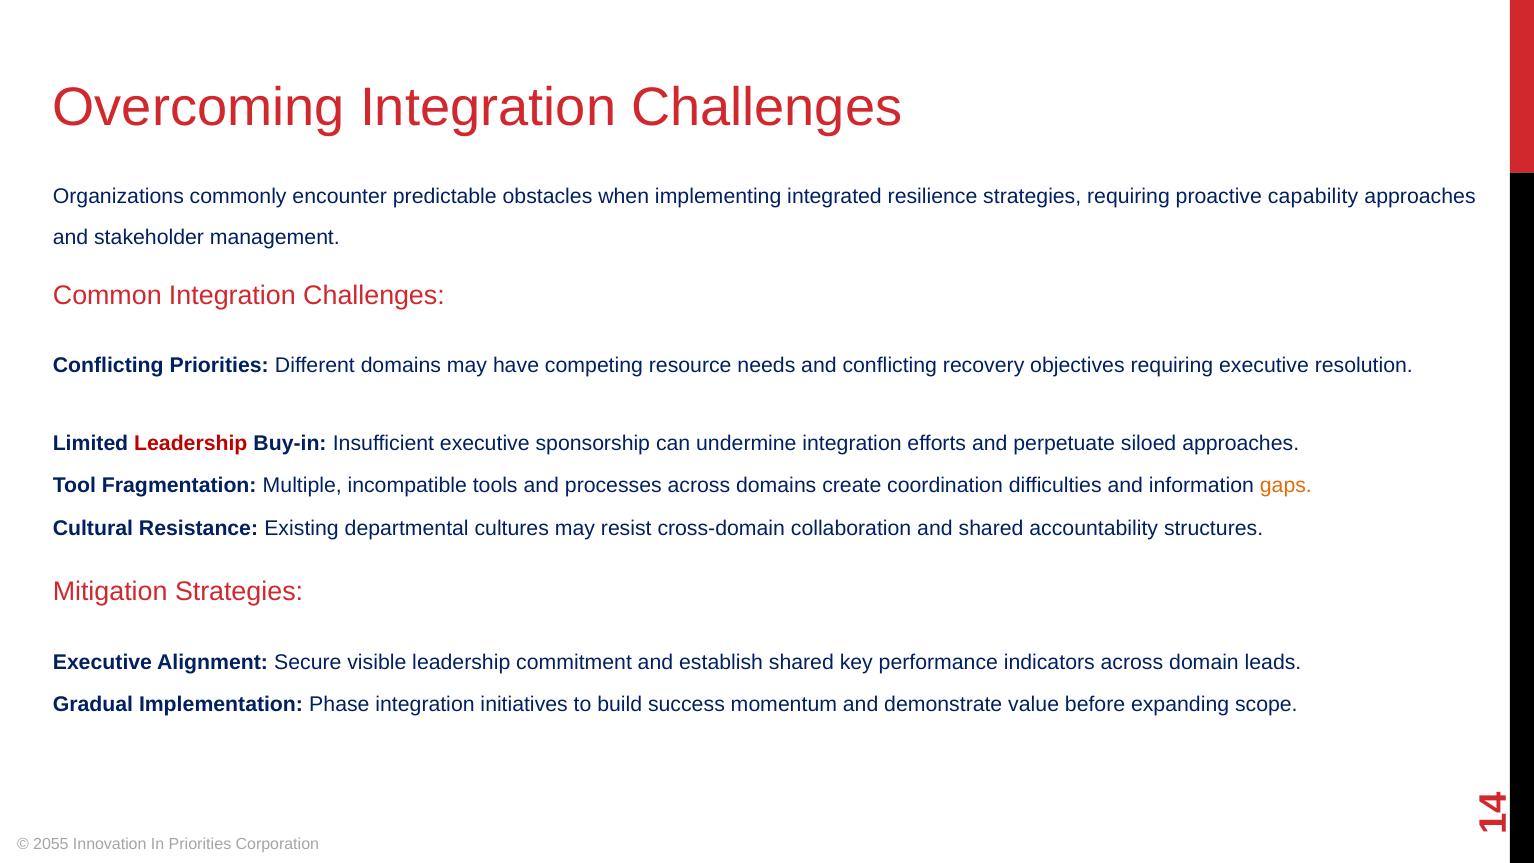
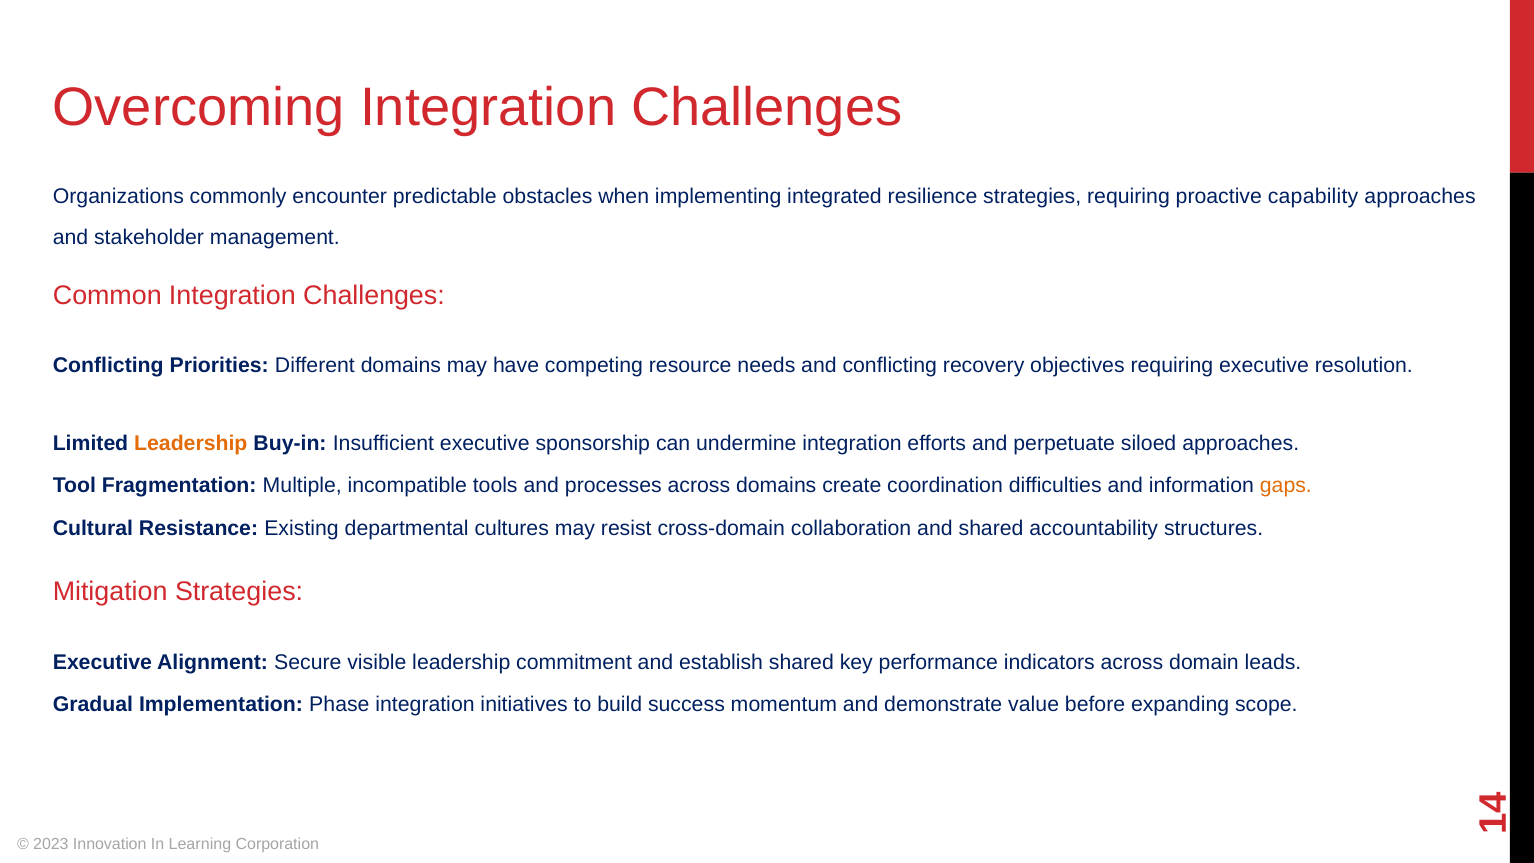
Leadership colour: red -> orange (191, 443)
2055: 2055 -> 2023 (51, 844)
In Priorities: Priorities -> Learning (200, 844)
